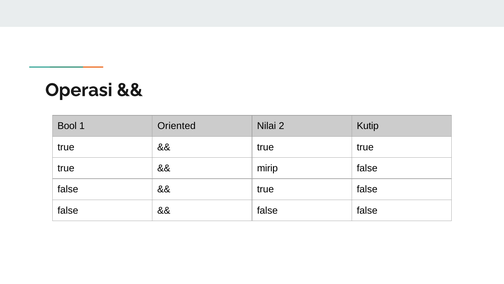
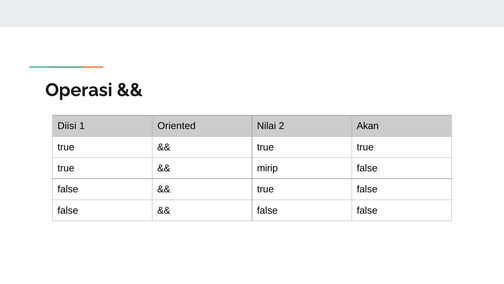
Bool: Bool -> Diisi (67, 126)
Kutip: Kutip -> Akan (368, 126)
